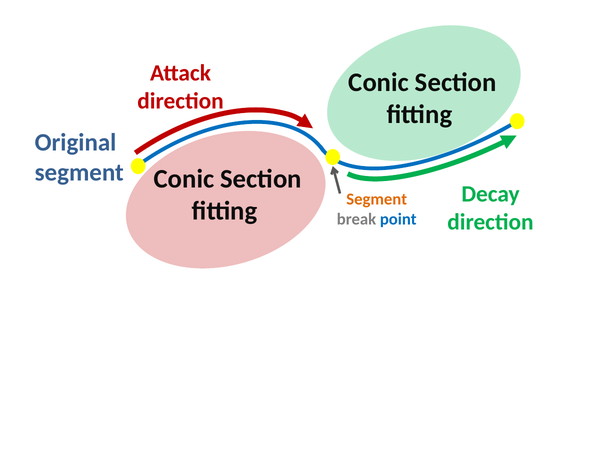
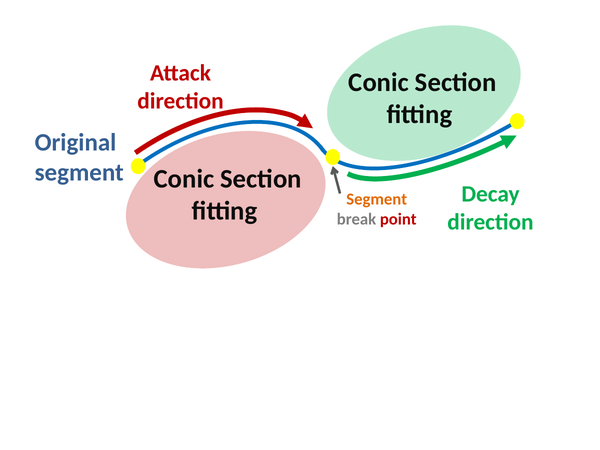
point colour: blue -> red (398, 219)
